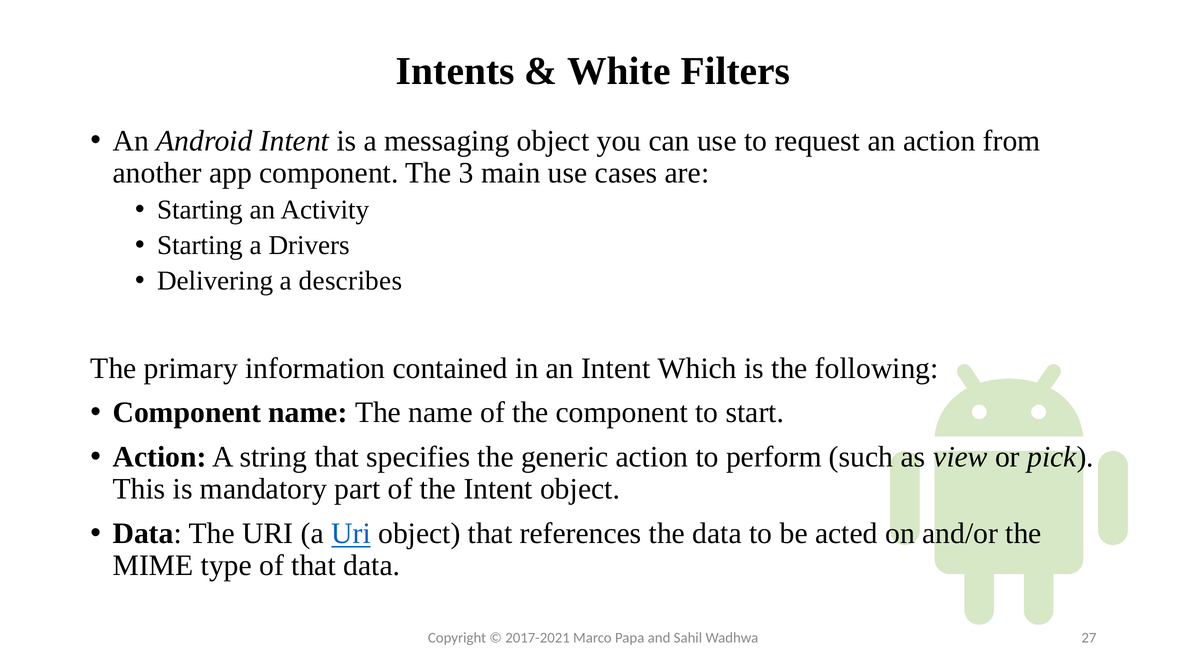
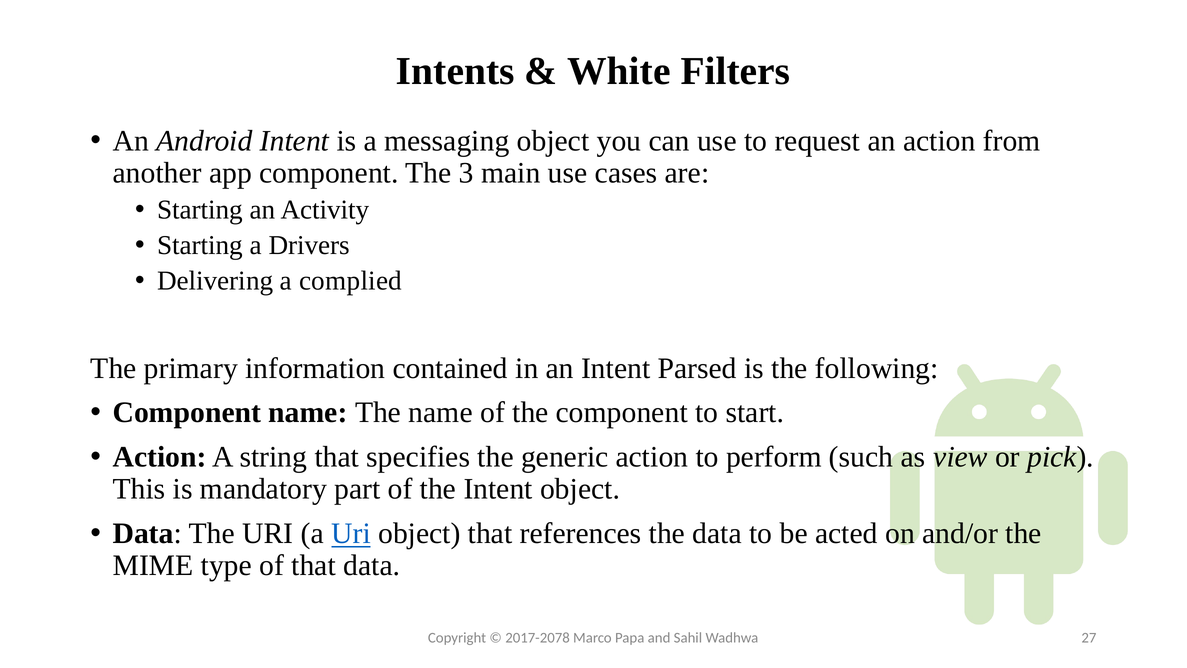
describes: describes -> complied (351, 281)
Which: Which -> Parsed (697, 368)
2017-2021: 2017-2021 -> 2017-2078 (538, 637)
